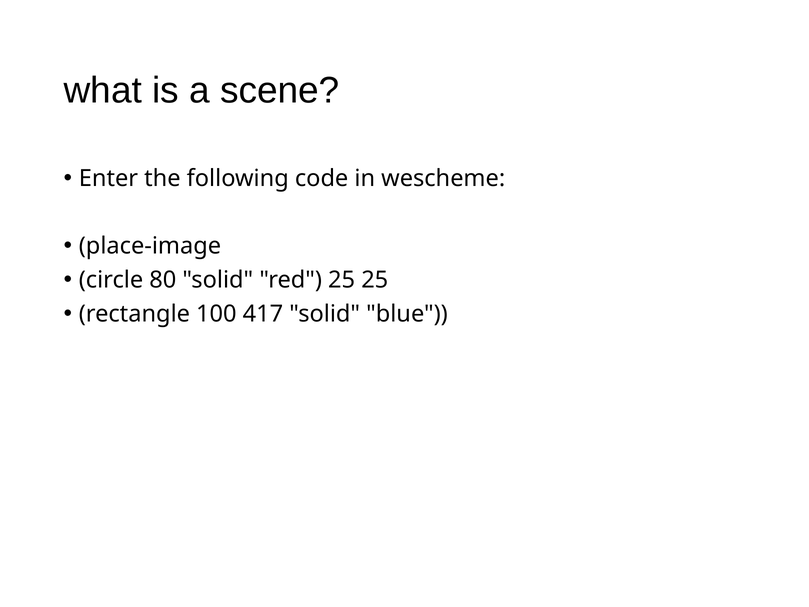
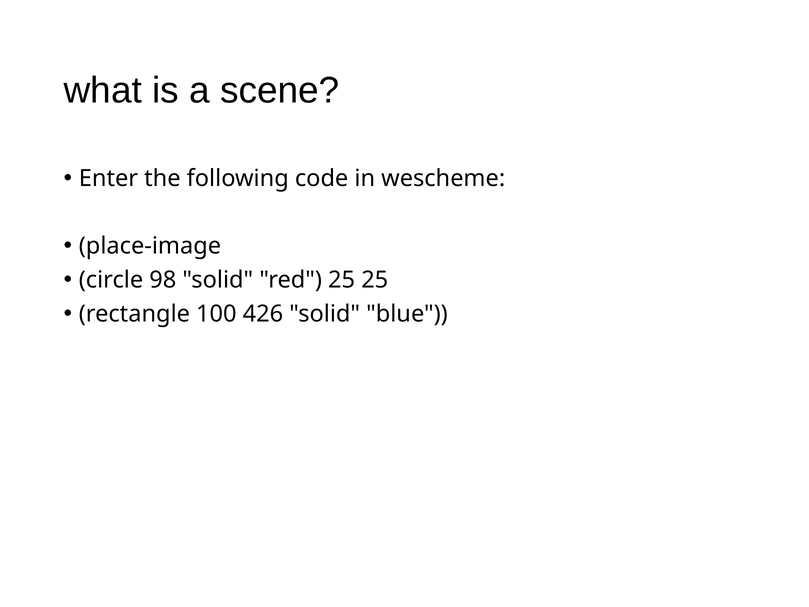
80: 80 -> 98 (163, 280)
417: 417 -> 426 (263, 314)
